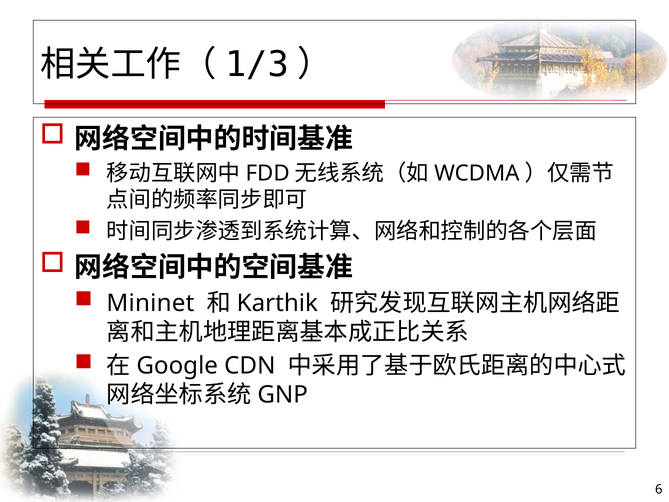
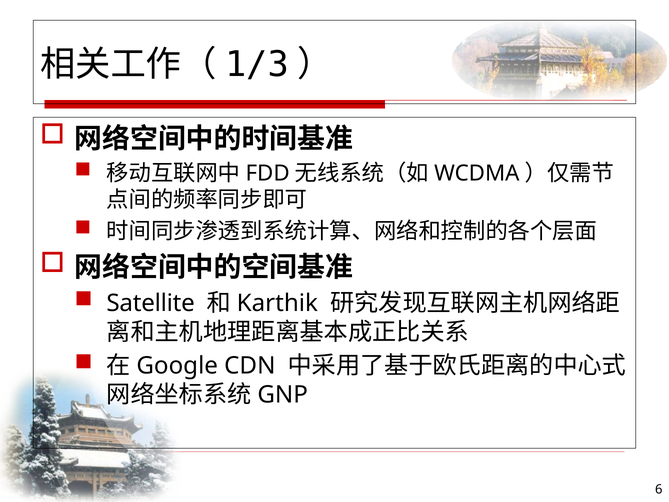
Mininet: Mininet -> Satellite (151, 303)
